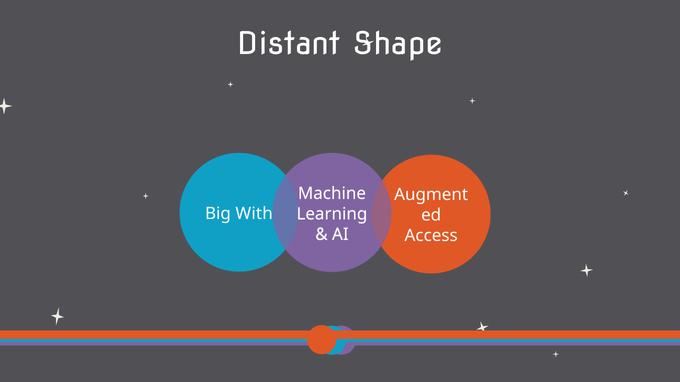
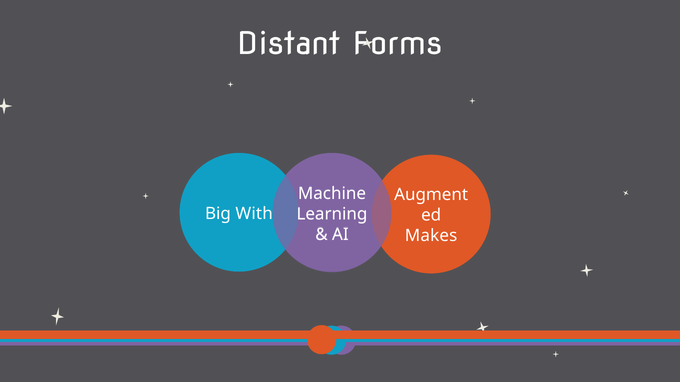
Shape: Shape -> Forms (398, 44)
Access: Access -> Makes (431, 236)
